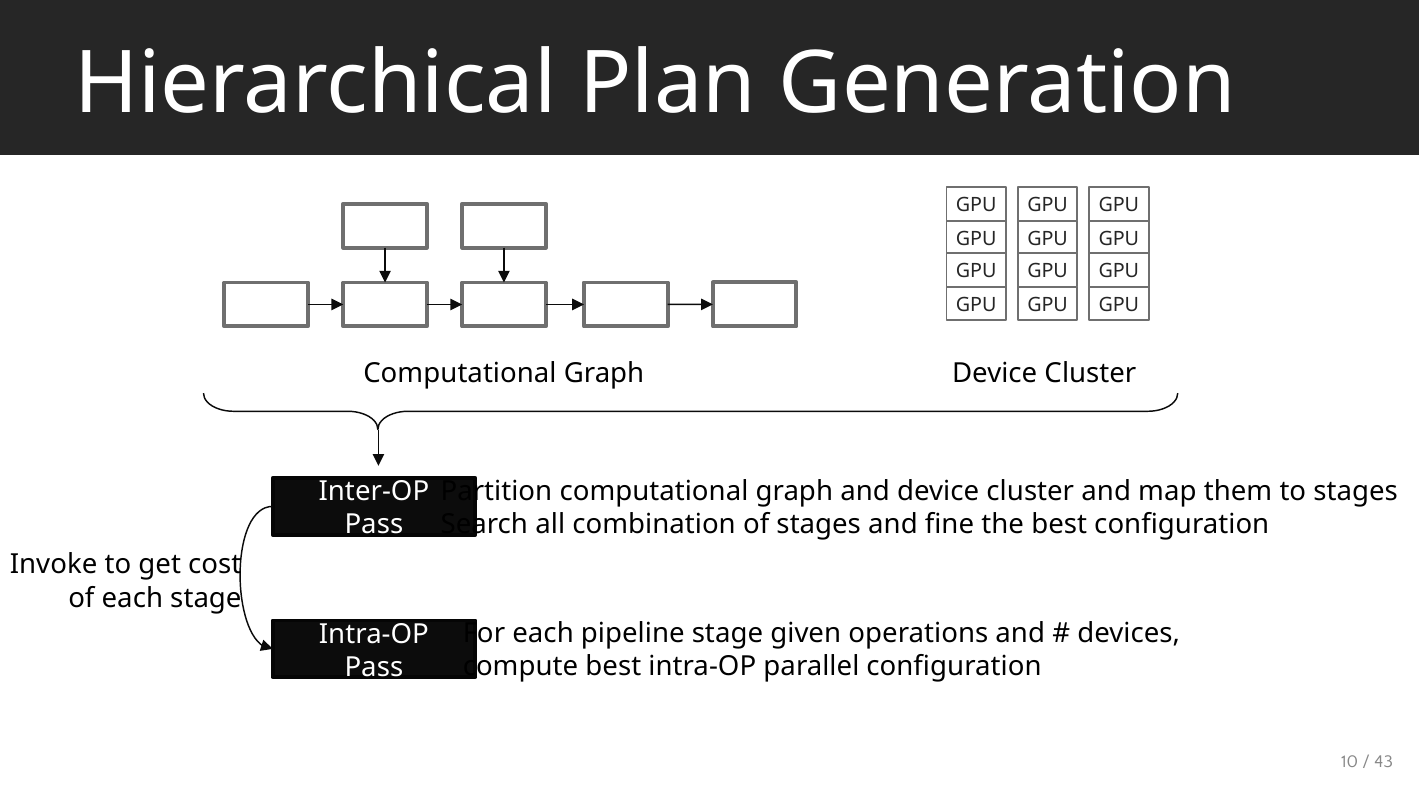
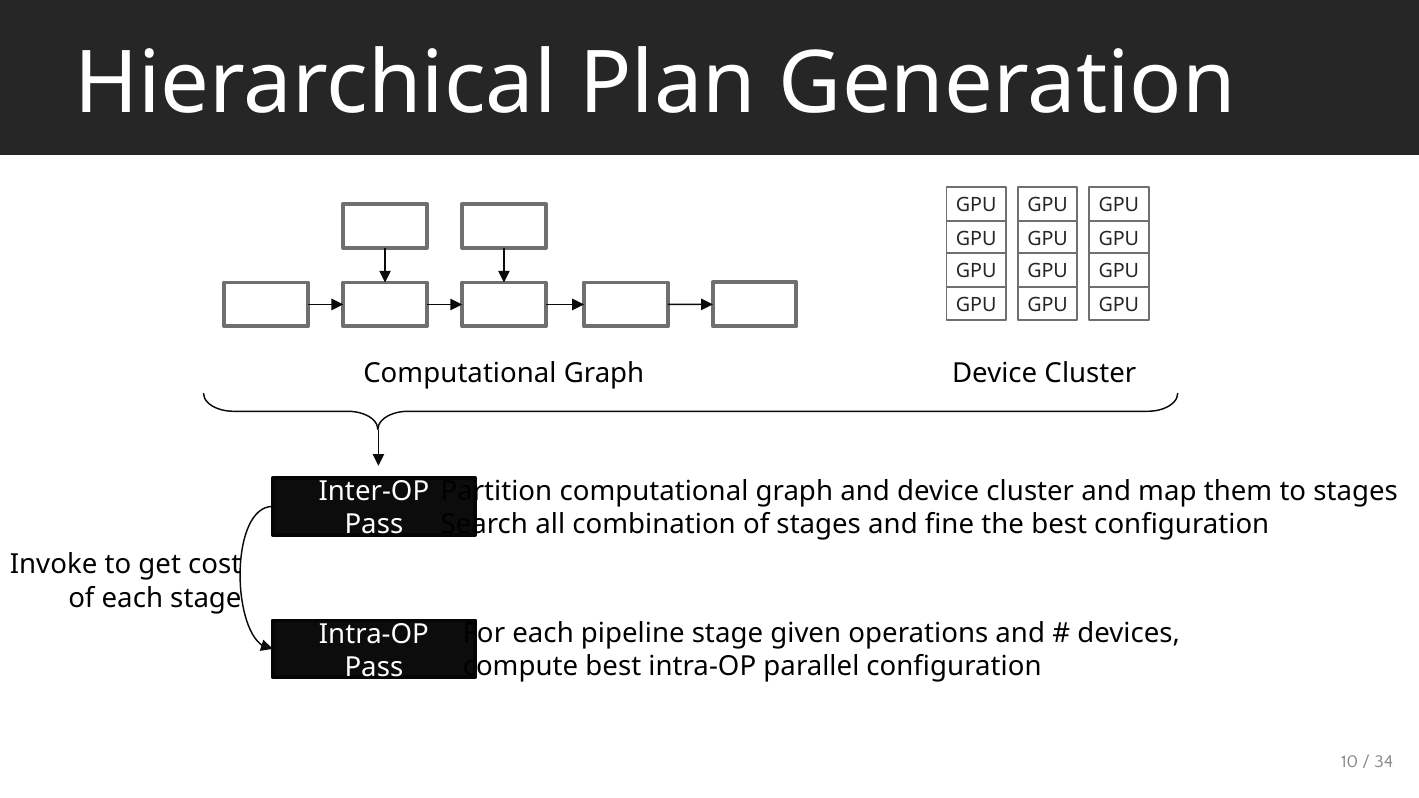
43: 43 -> 34 (1384, 762)
